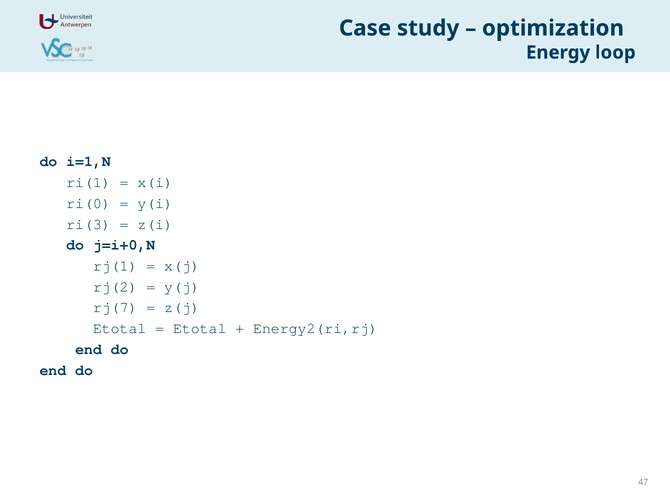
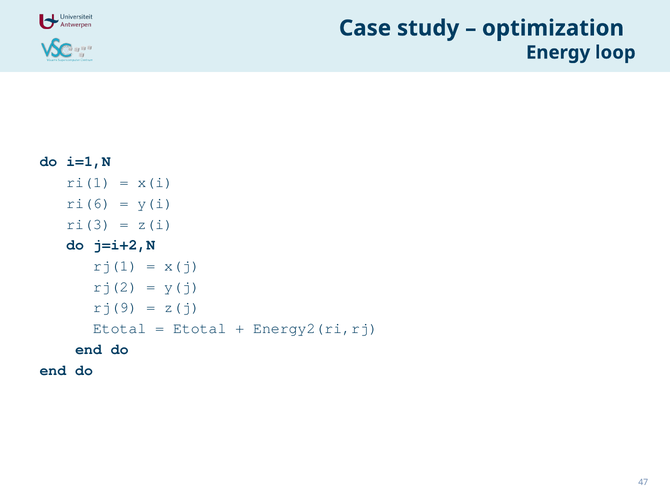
ri(0: ri(0 -> ri(6 (88, 203)
j=i+0,N: j=i+0,N -> j=i+2,N (124, 245)
rj(7: rj(7 -> rj(9 (115, 307)
